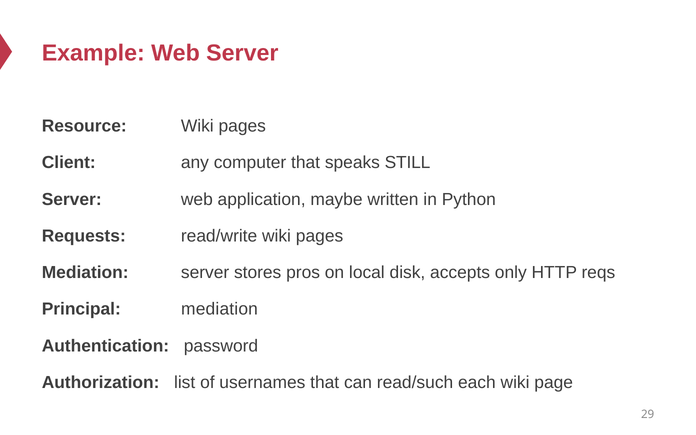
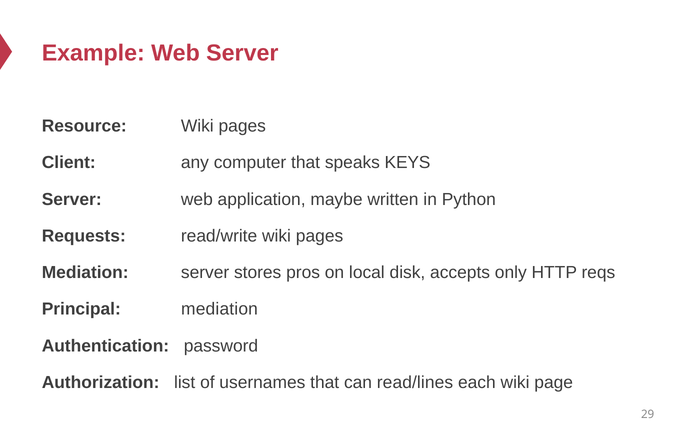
STILL: STILL -> KEYS (408, 163)
read/such: read/such -> read/lines (415, 382)
